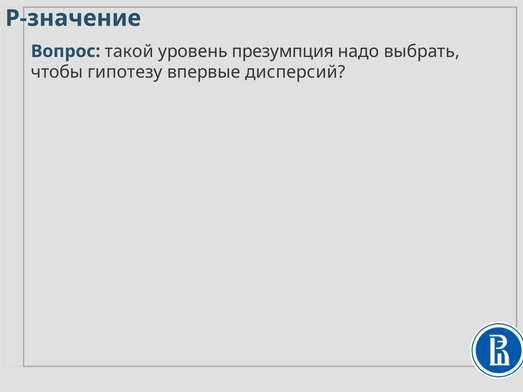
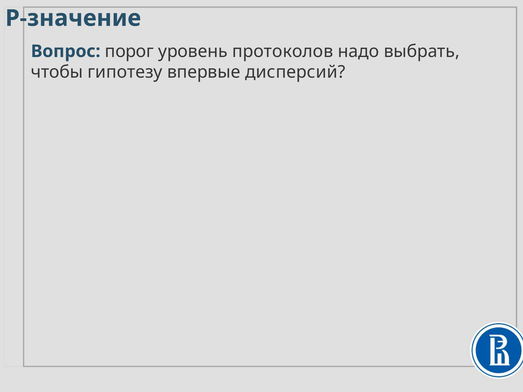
такой: такой -> порог (129, 51)
презумпция: презумпция -> протоколов (283, 51)
